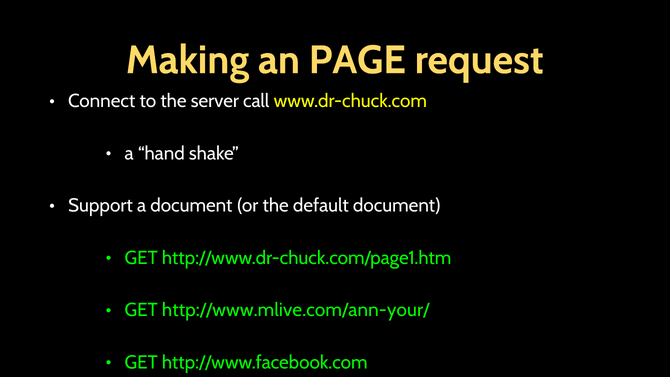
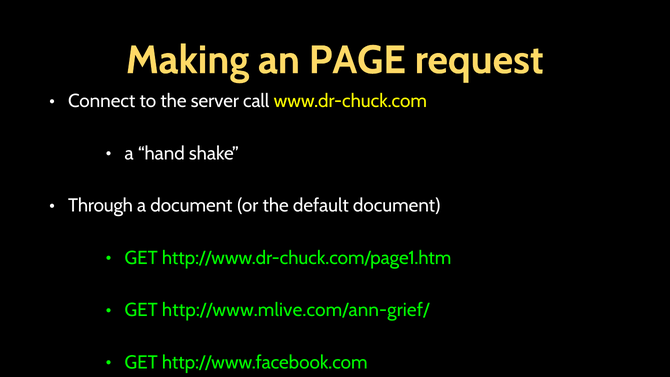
Support: Support -> Through (101, 206)
http://www.mlive.com/ann-your/: http://www.mlive.com/ann-your/ -> http://www.mlive.com/ann-grief/ (296, 310)
